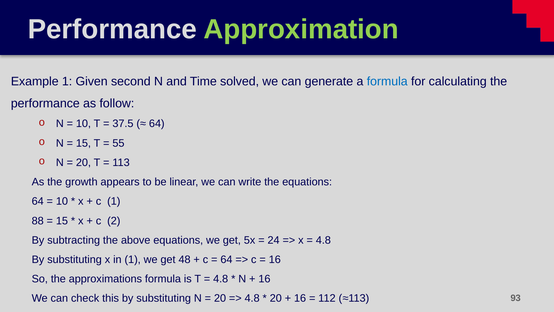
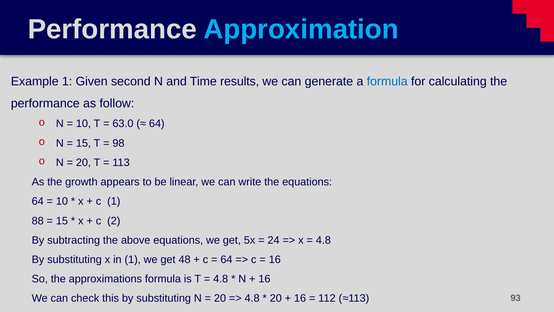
Approximation colour: light green -> light blue (301, 29)
solved: solved -> results (240, 81)
37.5: 37.5 -> 63.0 (123, 124)
55: 55 -> 98 (118, 143)
